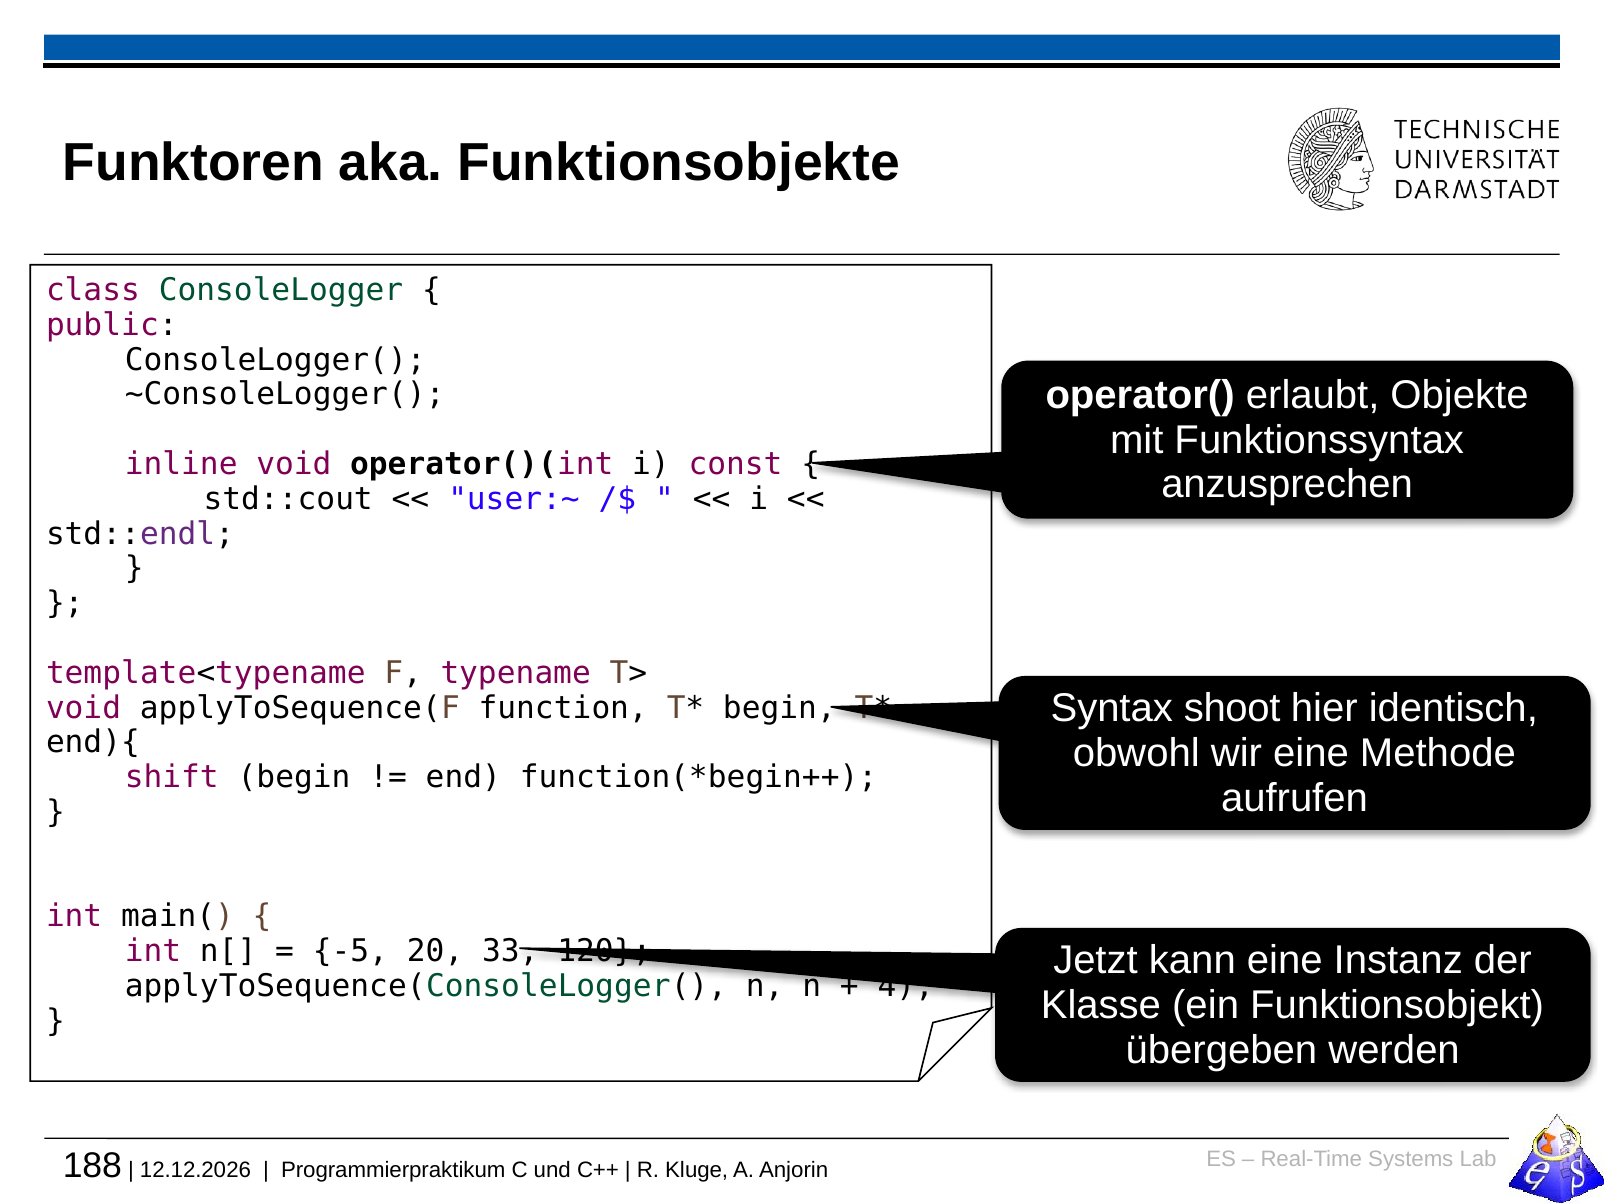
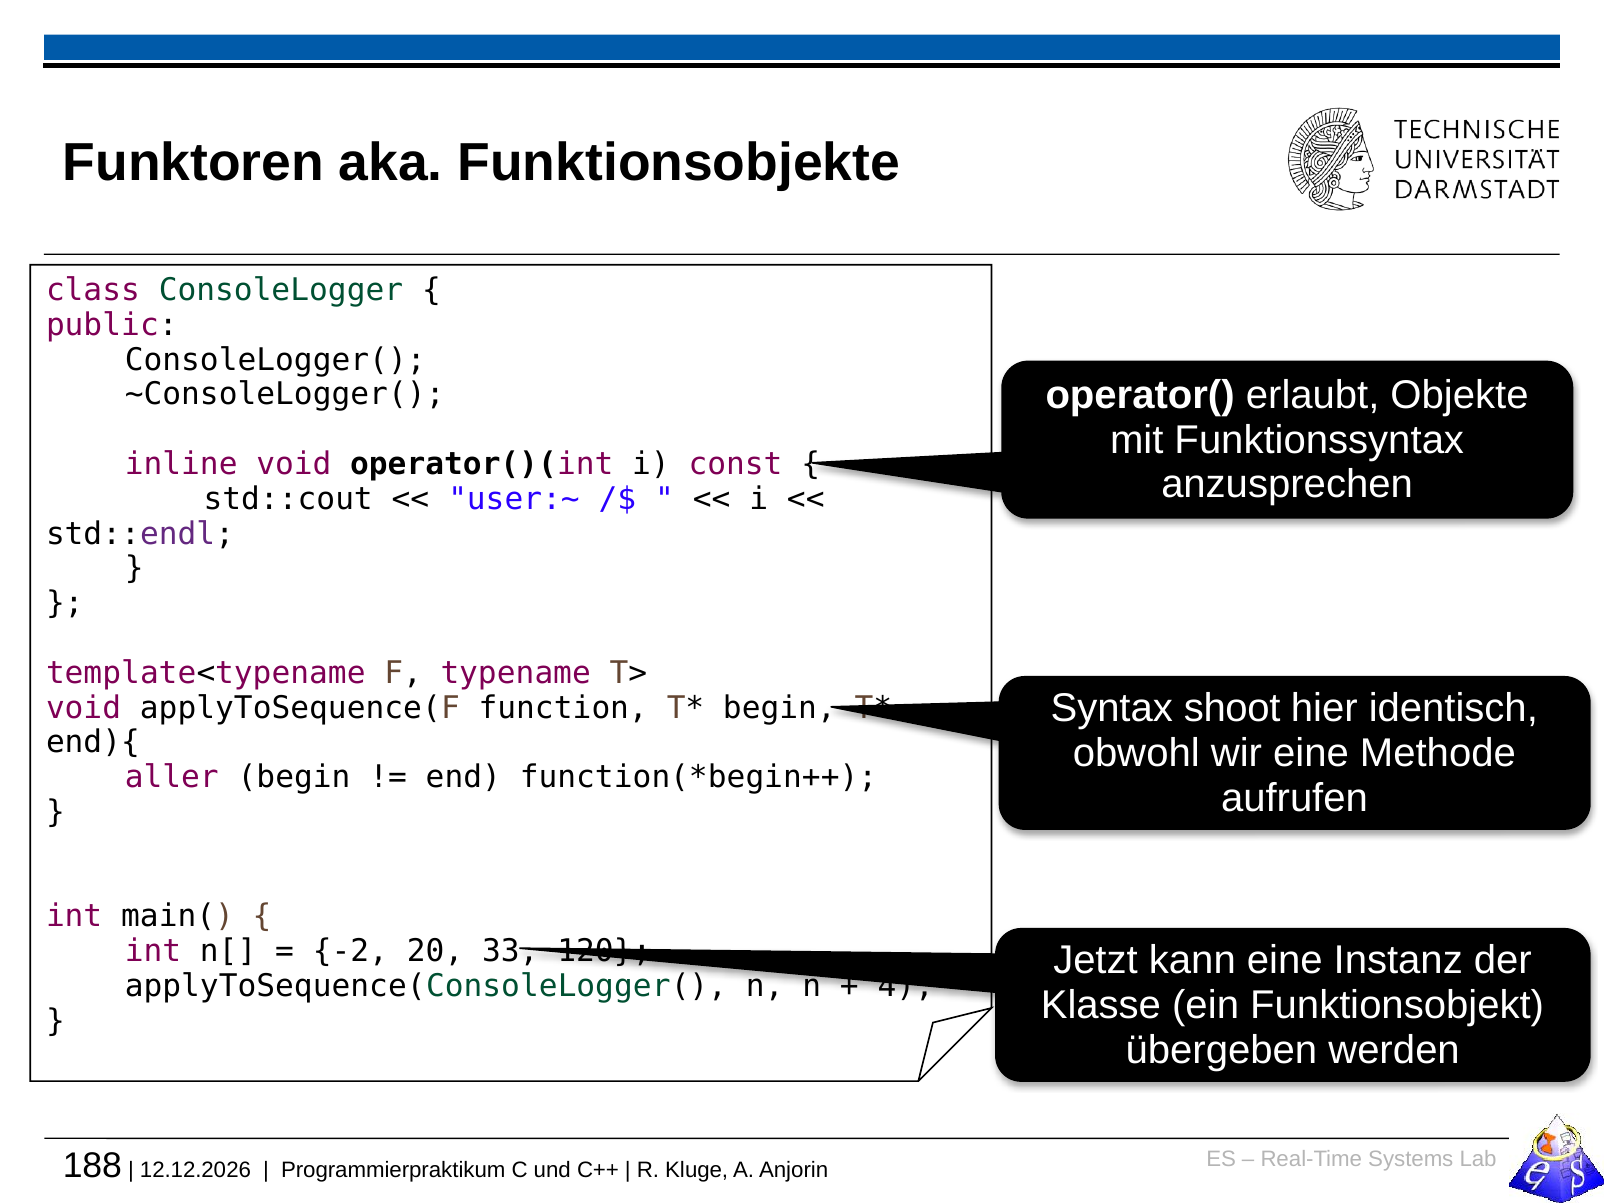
shift: shift -> aller (172, 777)
-5: -5 -> -2 (350, 951)
